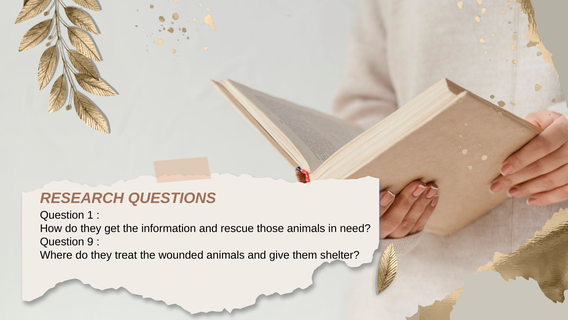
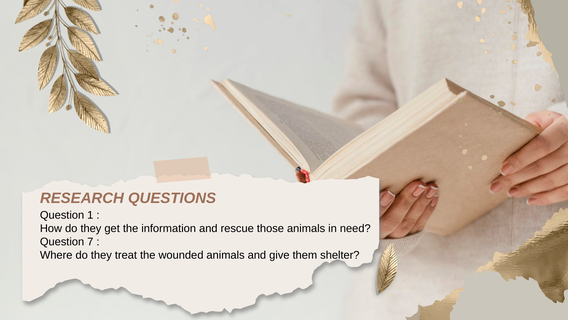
9: 9 -> 7 (90, 242)
